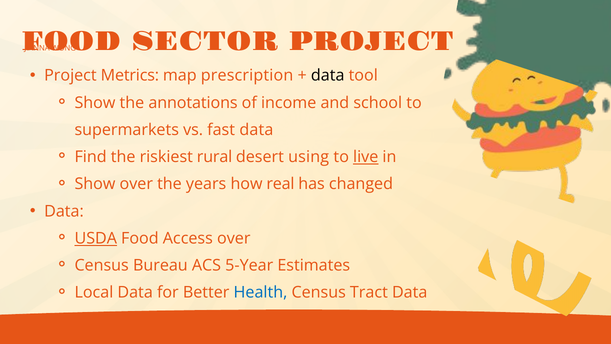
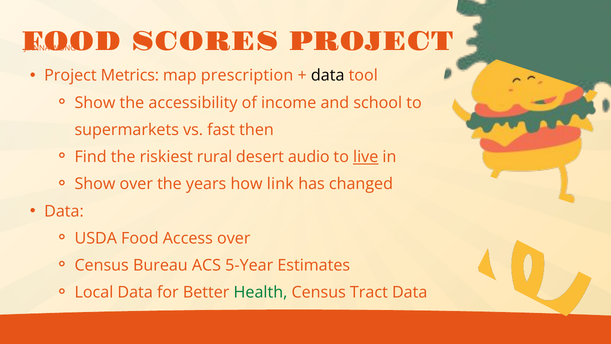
SECTOR: SECTOR -> SCORES (205, 41)
annotations: annotations -> accessibility (193, 103)
fast data: data -> then (257, 130)
using: using -> audio (309, 157)
real: real -> link (280, 184)
USDA underline: present -> none (96, 238)
Health colour: blue -> green (260, 292)
